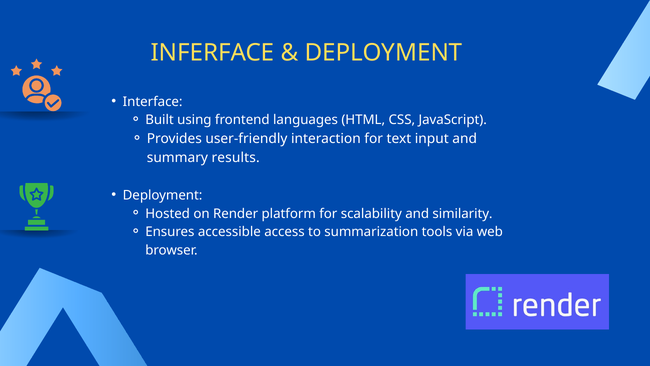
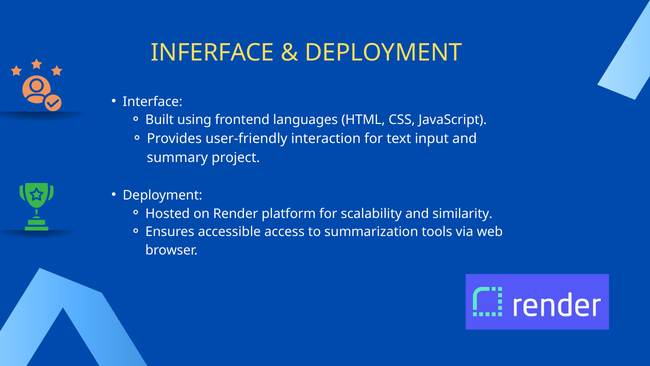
results: results -> project (236, 158)
